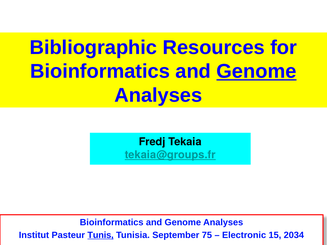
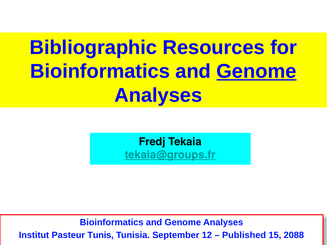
Tunis underline: present -> none (101, 235)
75: 75 -> 12 (207, 235)
Electronic: Electronic -> Published (244, 235)
2034: 2034 -> 2088 (294, 235)
